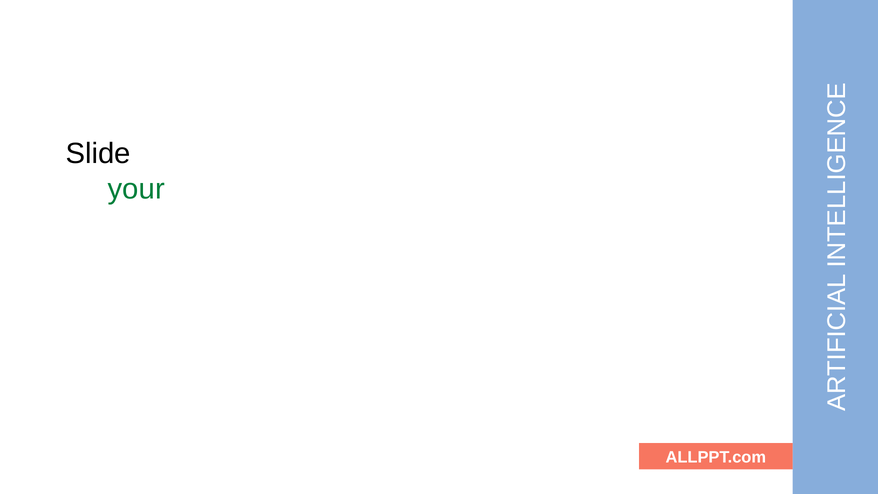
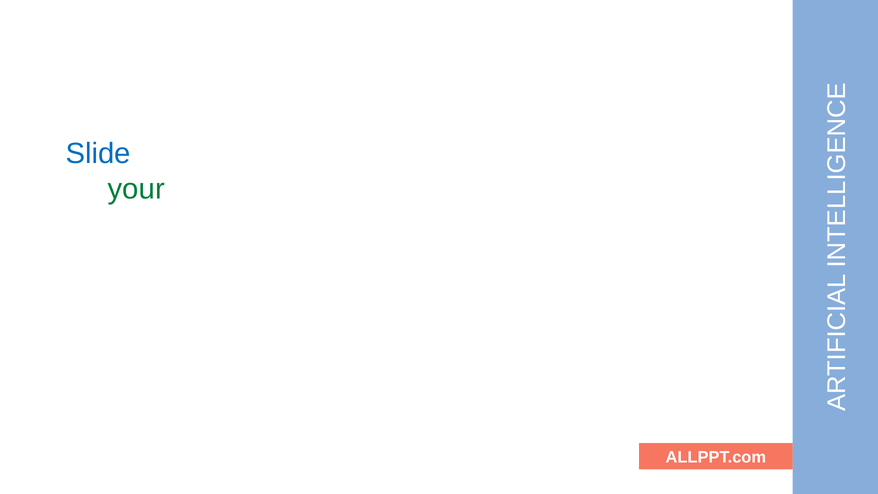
Slide colour: black -> blue (98, 154)
